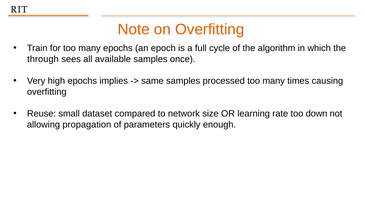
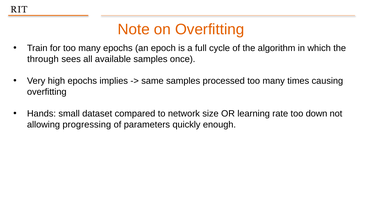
Reuse: Reuse -> Hands (41, 114)
propagation: propagation -> progressing (87, 125)
